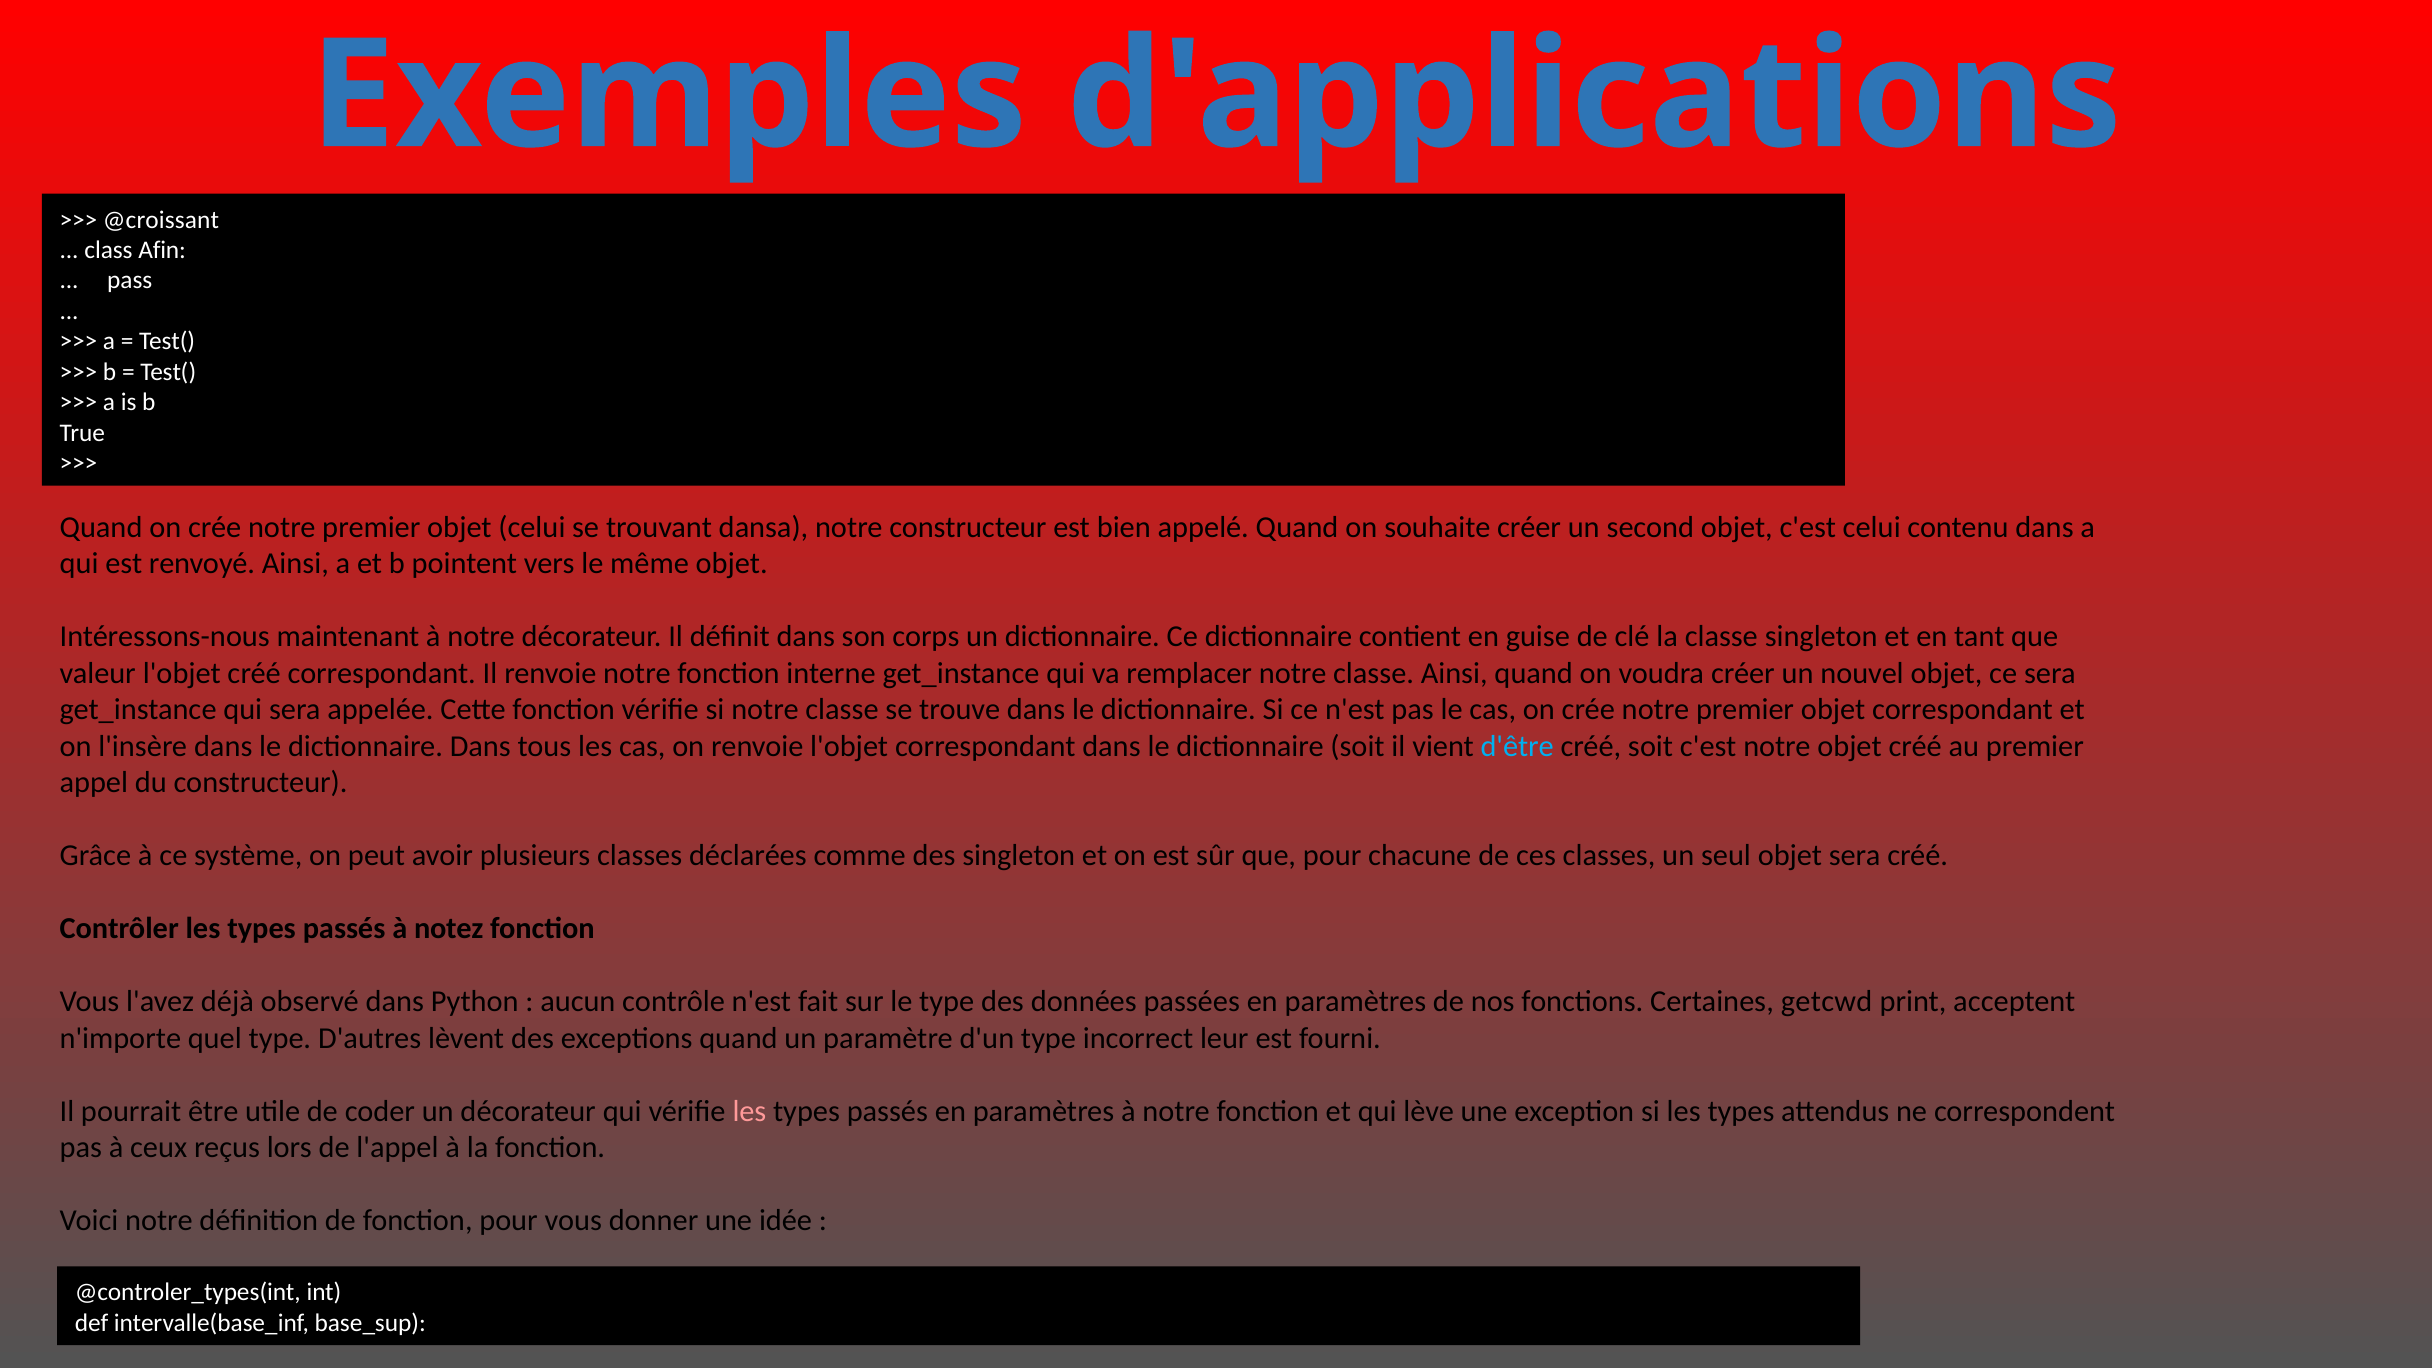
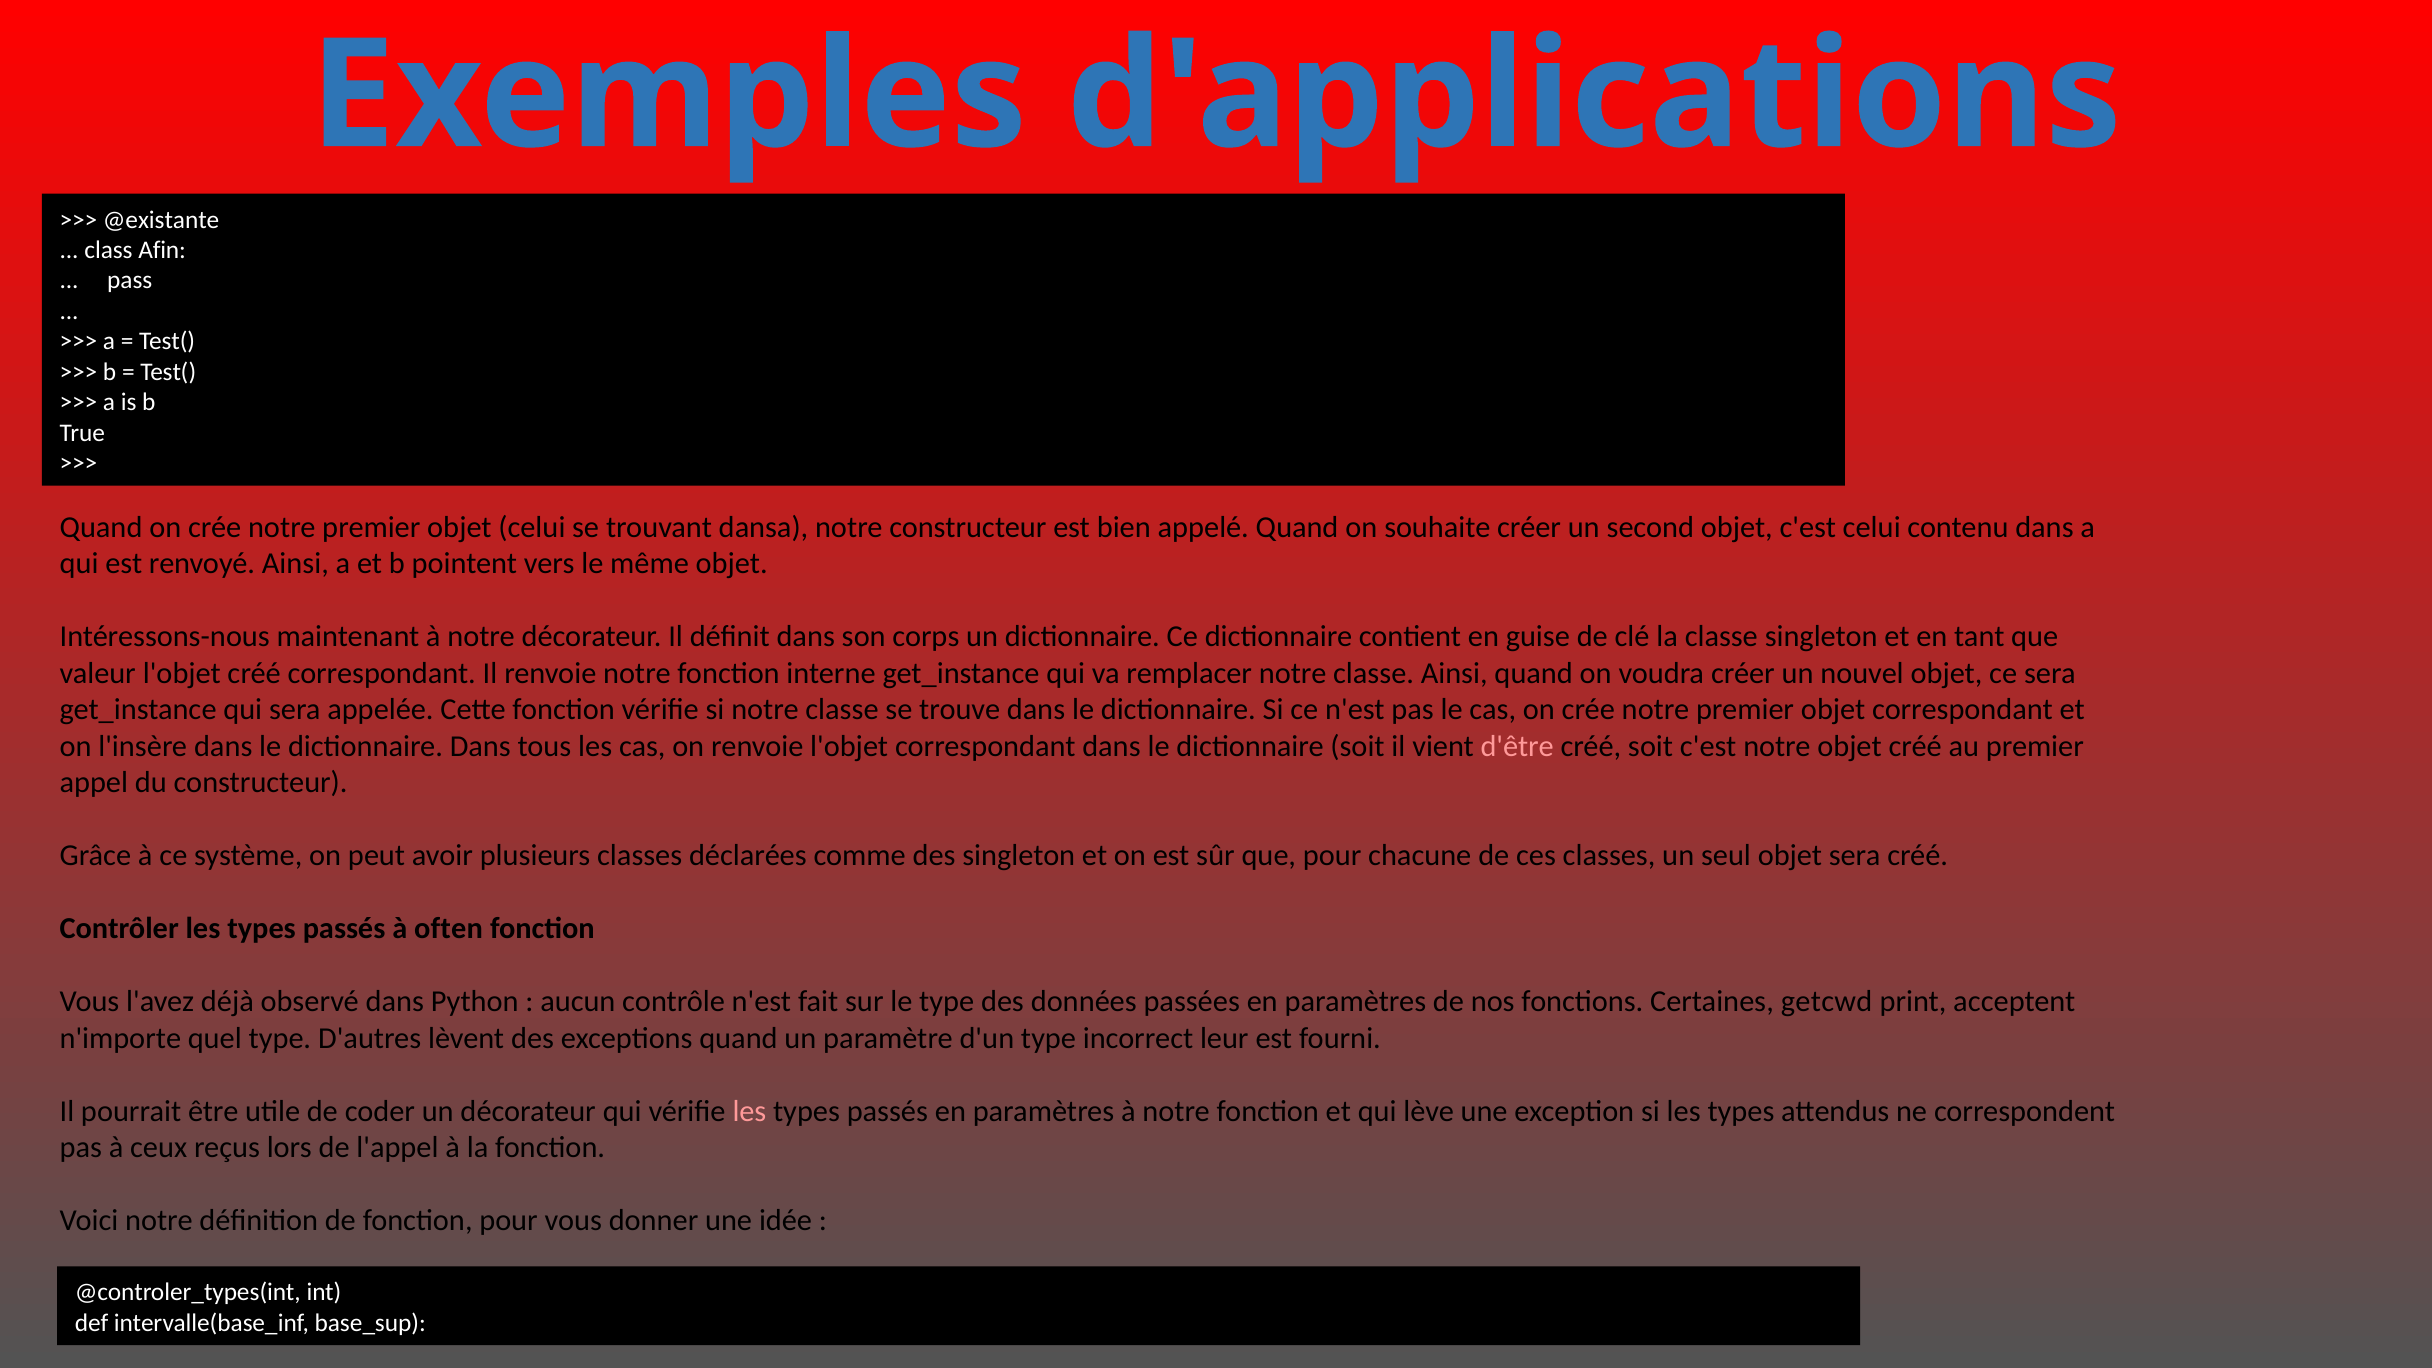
@croissant: @croissant -> @existante (161, 220)
d'être colour: light blue -> pink (1517, 746)
notez: notez -> often (449, 929)
